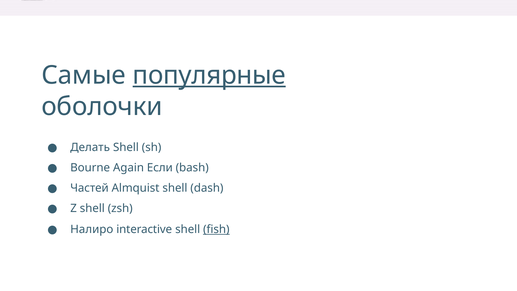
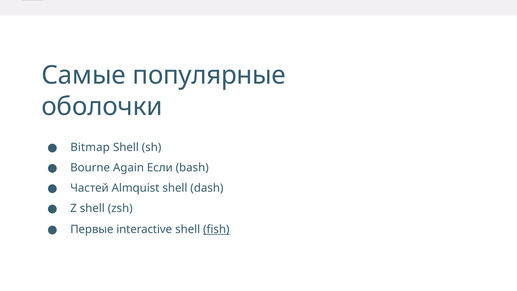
популярные underline: present -> none (209, 75)
Делать: Делать -> Bitmap (90, 147)
Налиро: Налиро -> Первые (92, 229)
